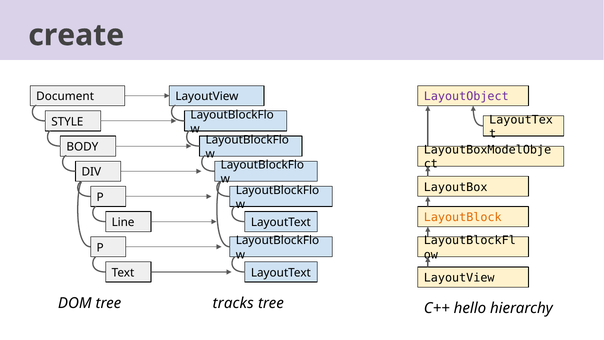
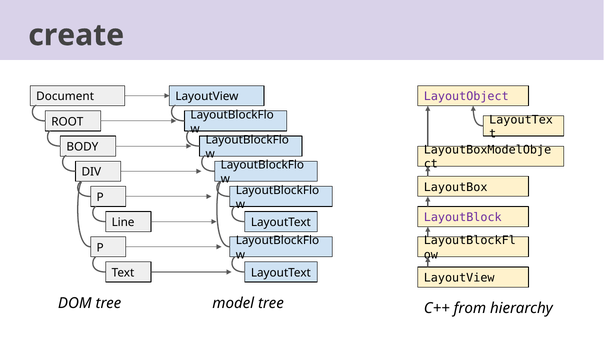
STYLE: STYLE -> ROOT (67, 122)
LayoutBlock colour: orange -> purple (463, 217)
tracks: tracks -> model (233, 303)
hello: hello -> from (470, 308)
